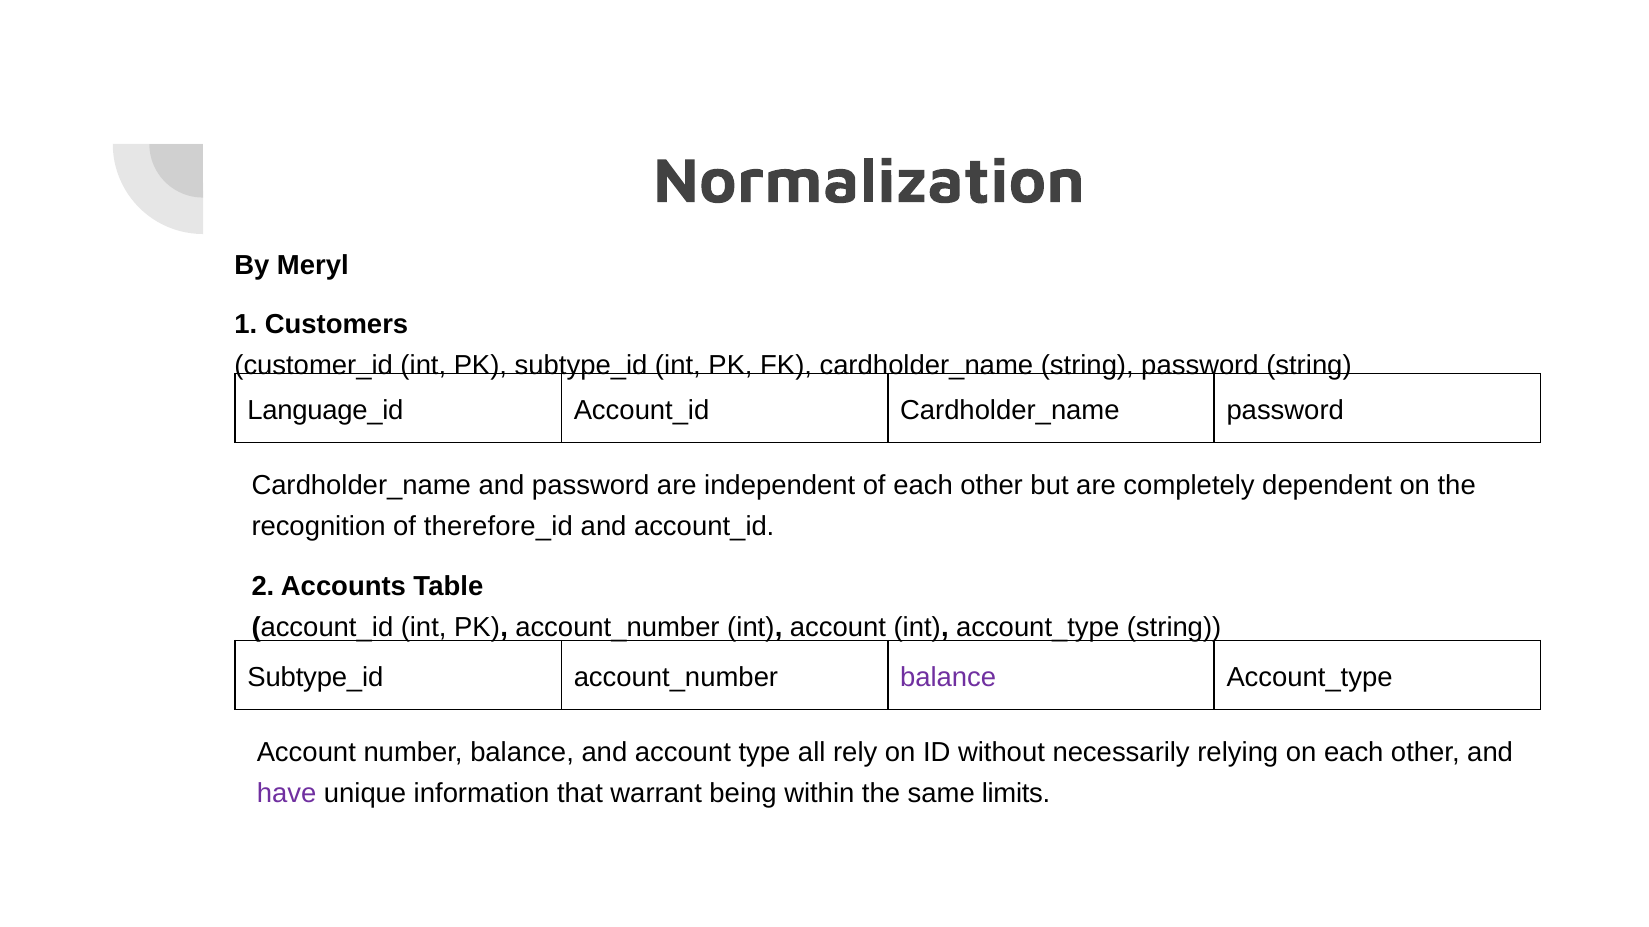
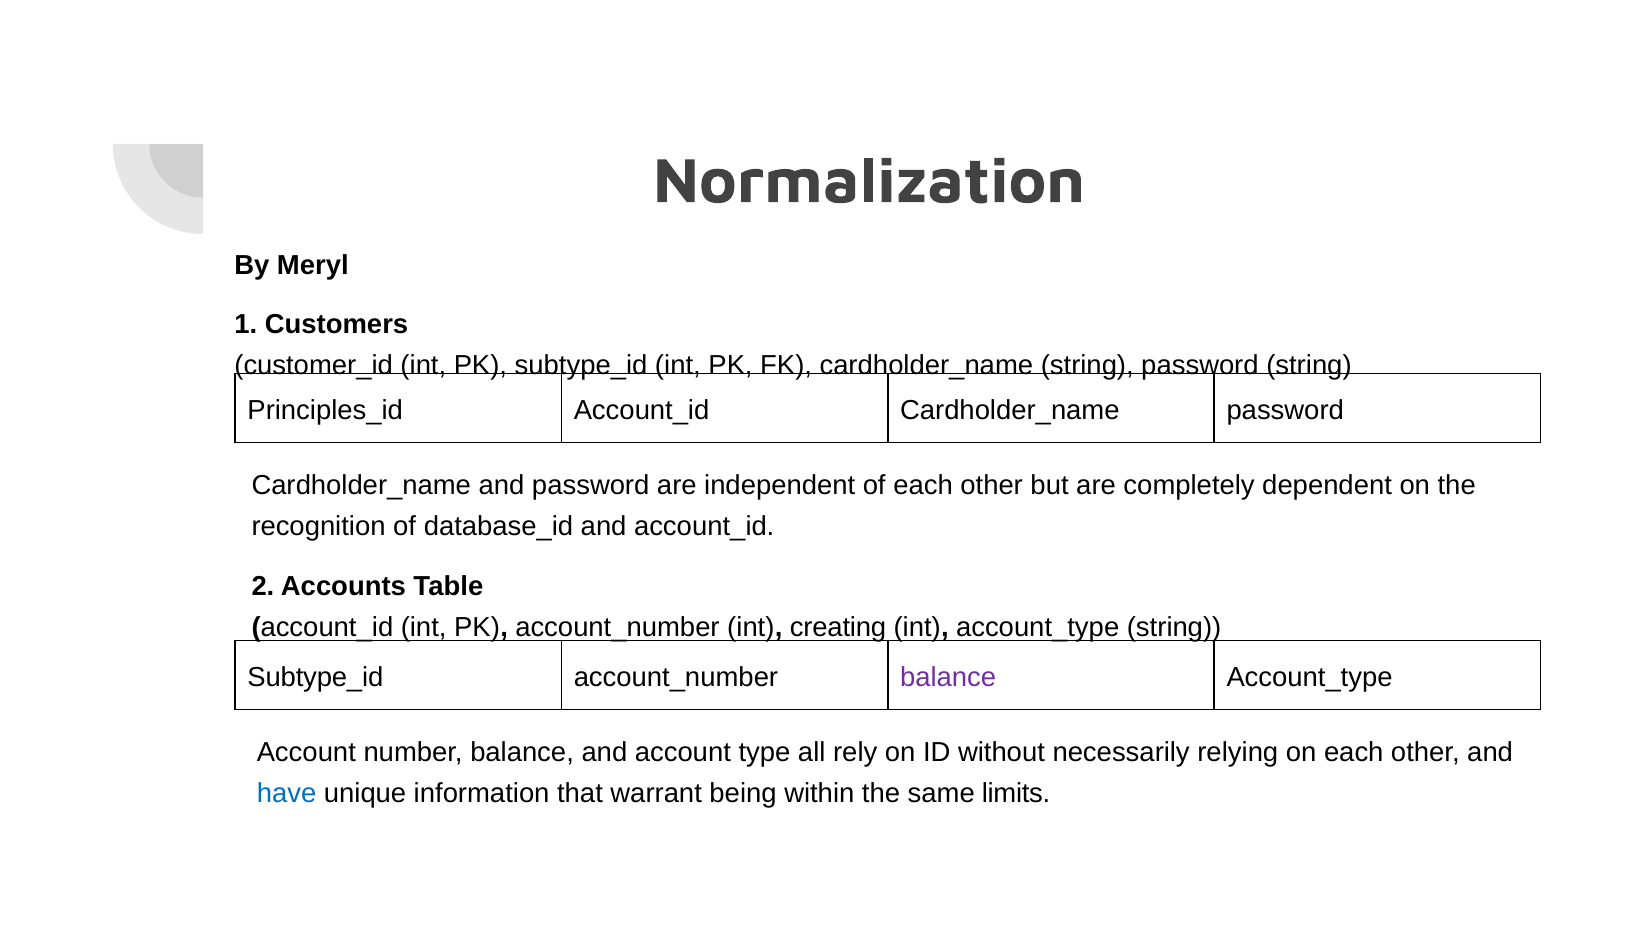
Language_id: Language_id -> Principles_id (325, 411)
therefore_id: therefore_id -> database_id (499, 527)
int account: account -> creating (838, 628)
have colour: purple -> blue (287, 794)
